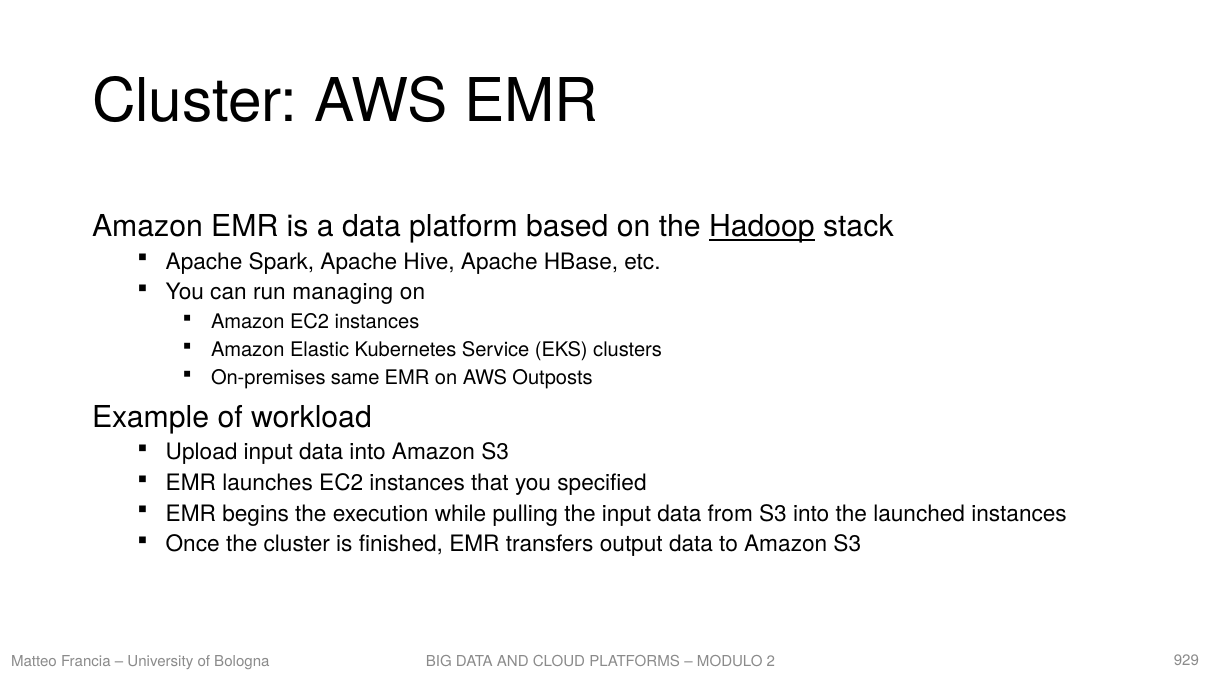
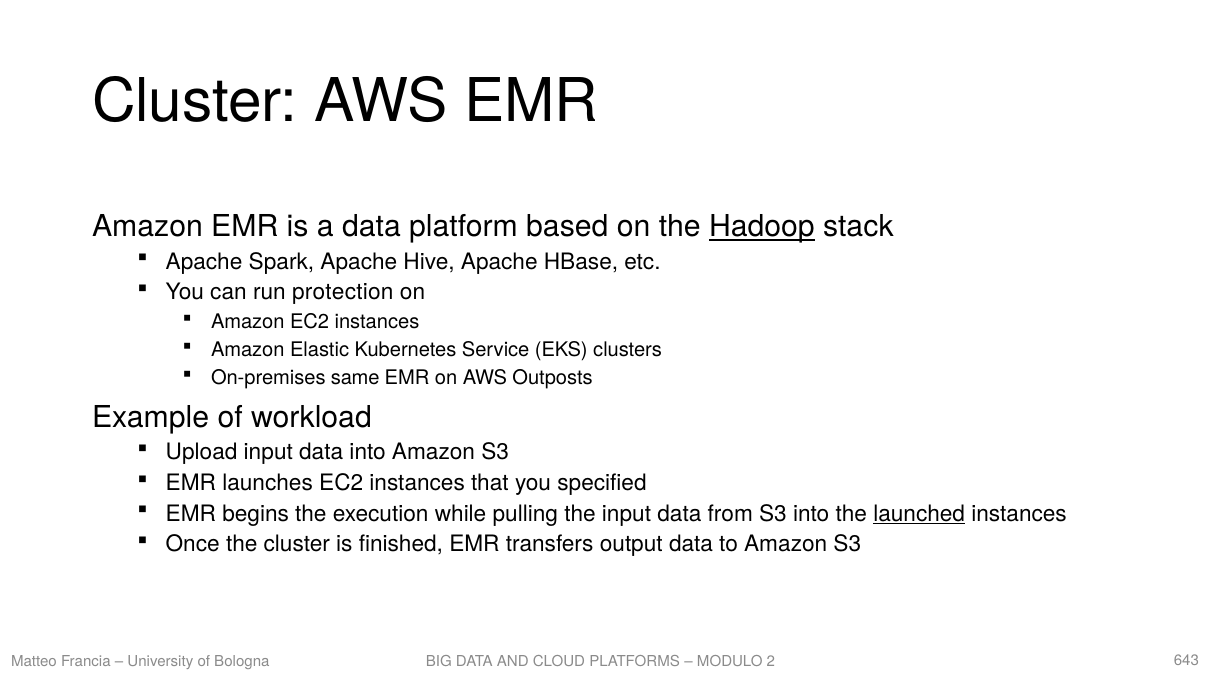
managing: managing -> protection (343, 293)
launched underline: none -> present (919, 514)
929: 929 -> 643 (1186, 661)
